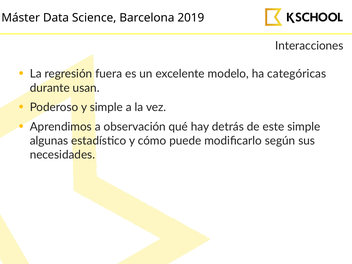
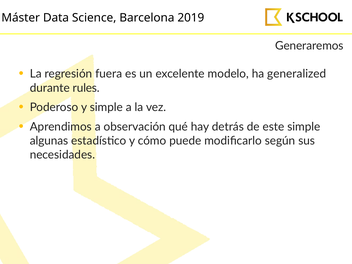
Interacciones: Interacciones -> Generaremos (309, 46)
categóricas: categóricas -> generalized (297, 74)
usan: usan -> rules (86, 88)
